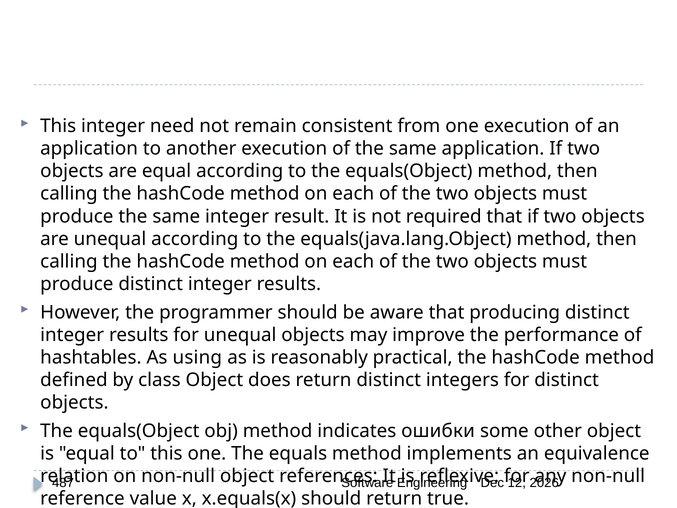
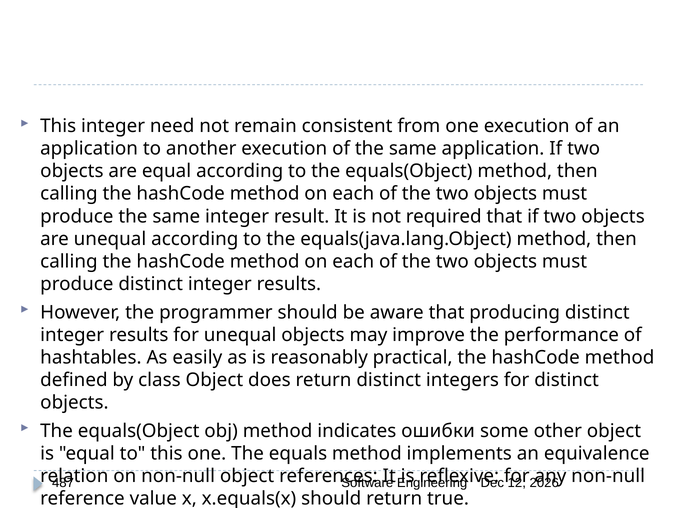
using: using -> easily (197, 357)
